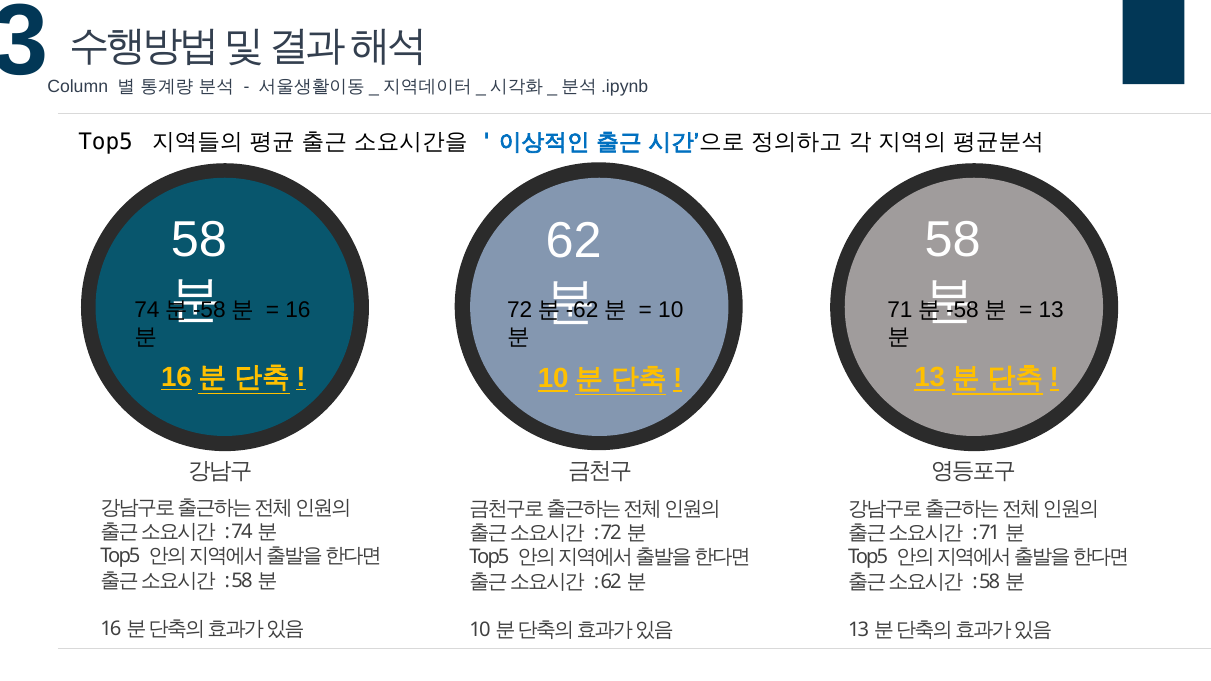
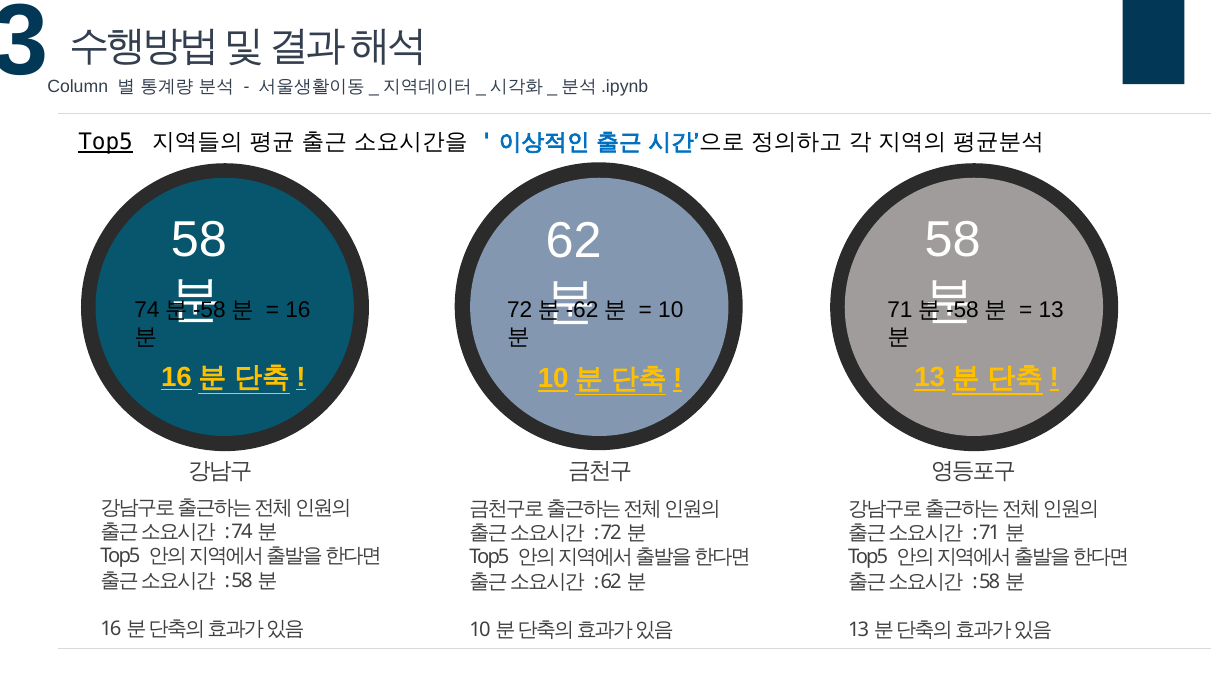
Top5 underline: none -> present (106, 142)
